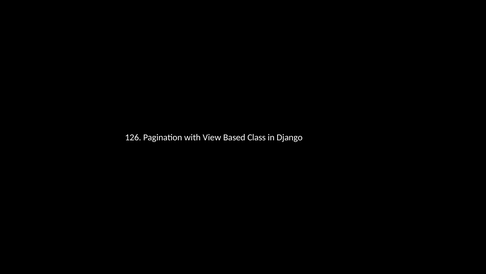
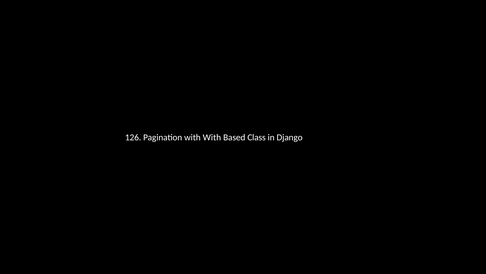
with View: View -> With (212, 137)
